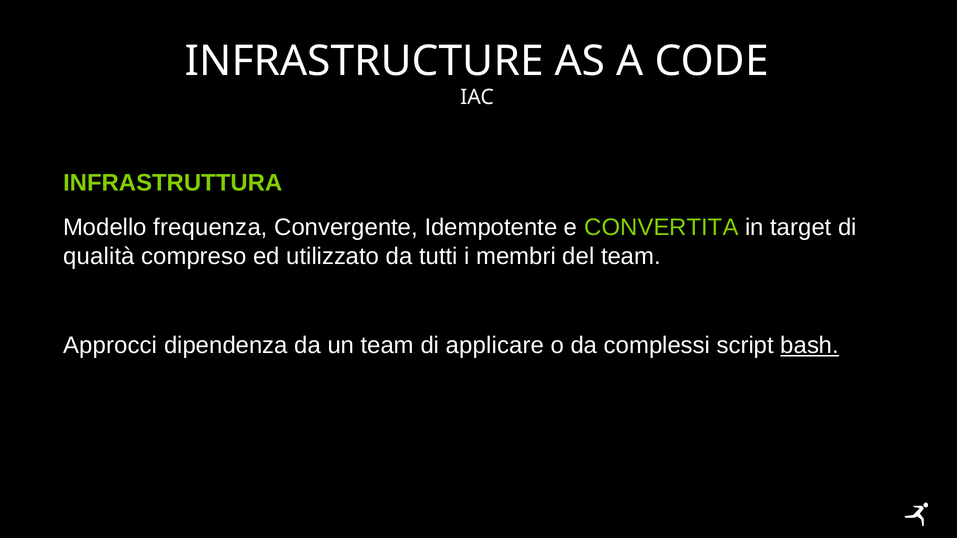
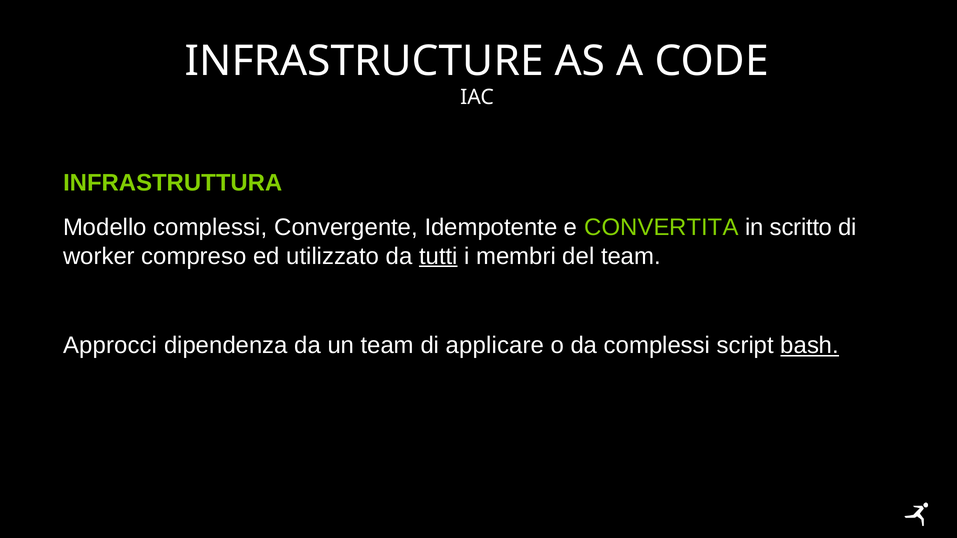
Modello frequenza: frequenza -> complessi (210, 228)
target: target -> scritto (801, 228)
qualità: qualità -> worker (99, 256)
tutti underline: none -> present (438, 256)
